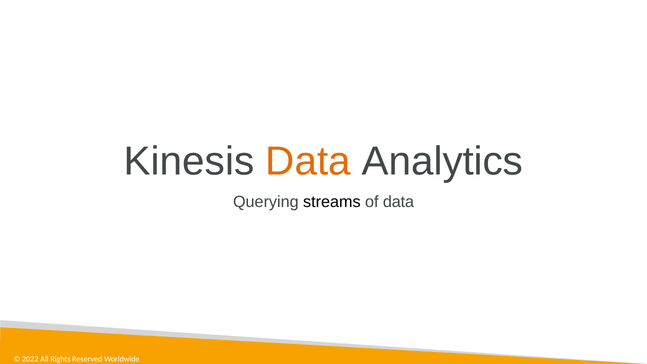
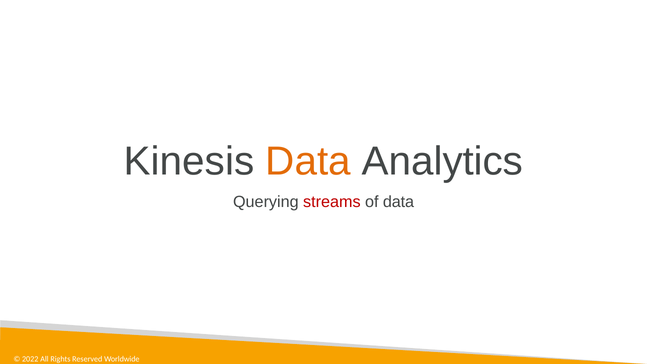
streams colour: black -> red (332, 202)
